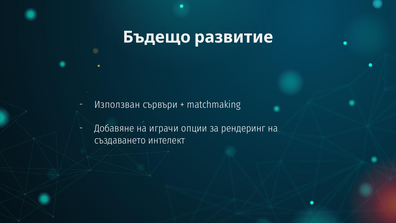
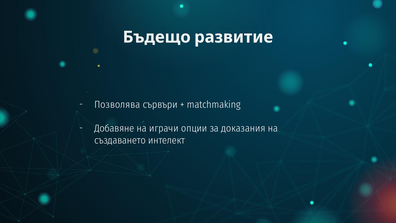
Използван: Използван -> Позволява (117, 105)
рендеринг: рендеринг -> доказания (243, 128)
